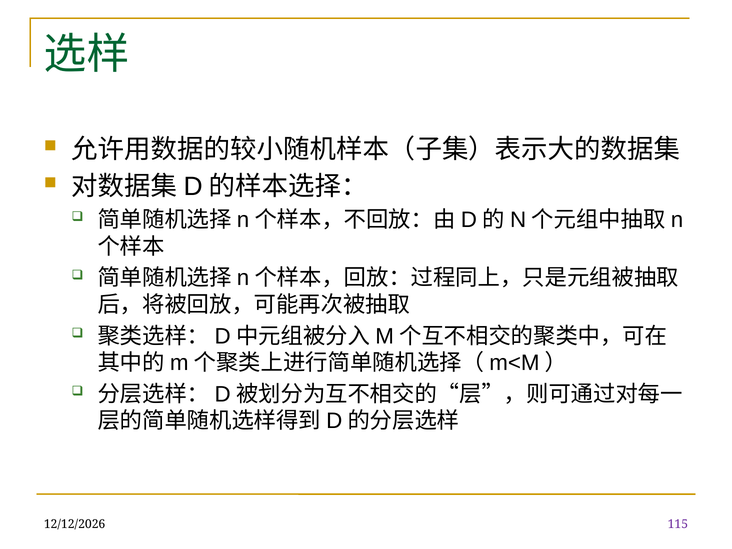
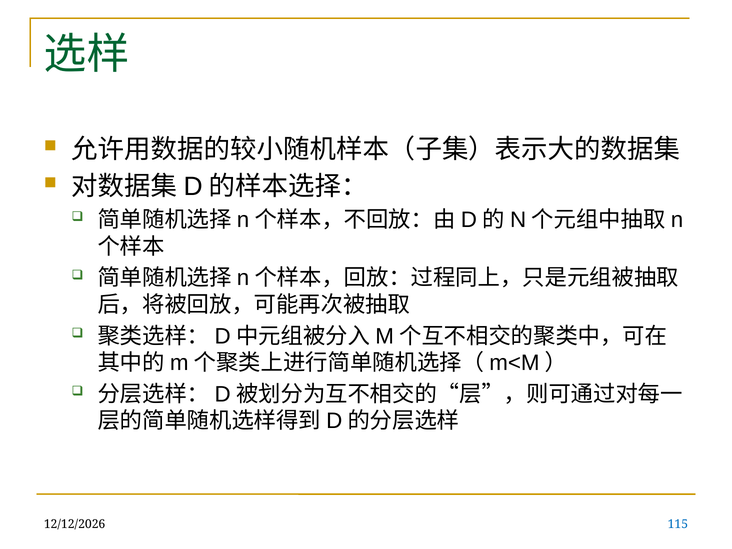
115 colour: purple -> blue (678, 524)
